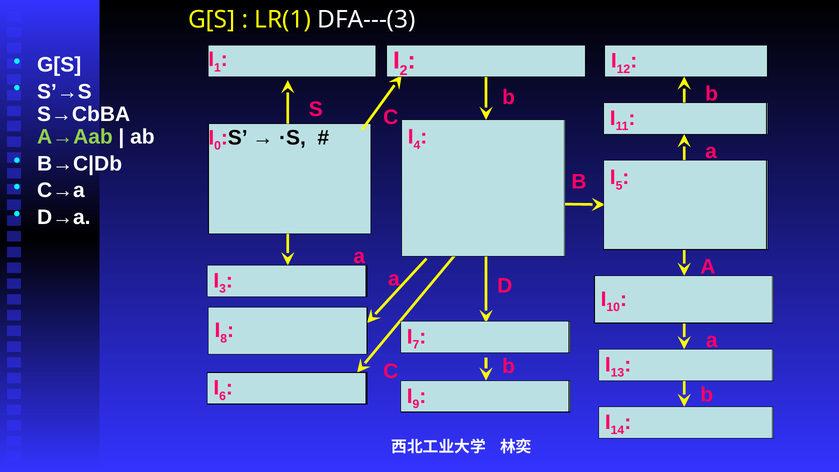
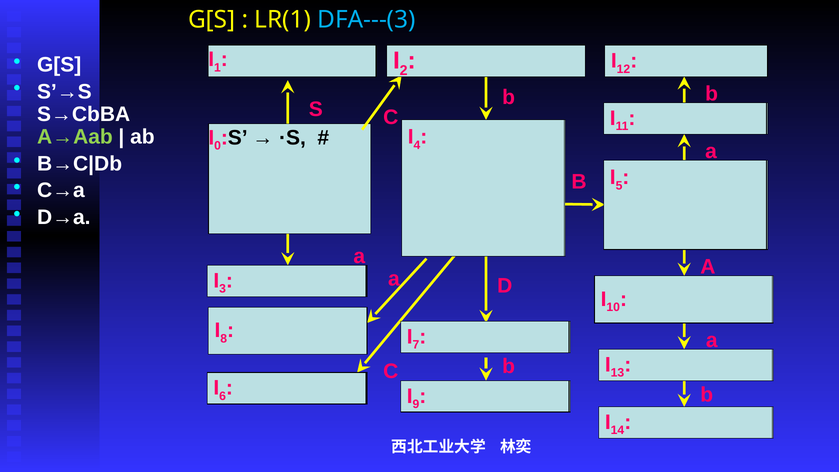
DFA---(3 colour: white -> light blue (366, 19)
